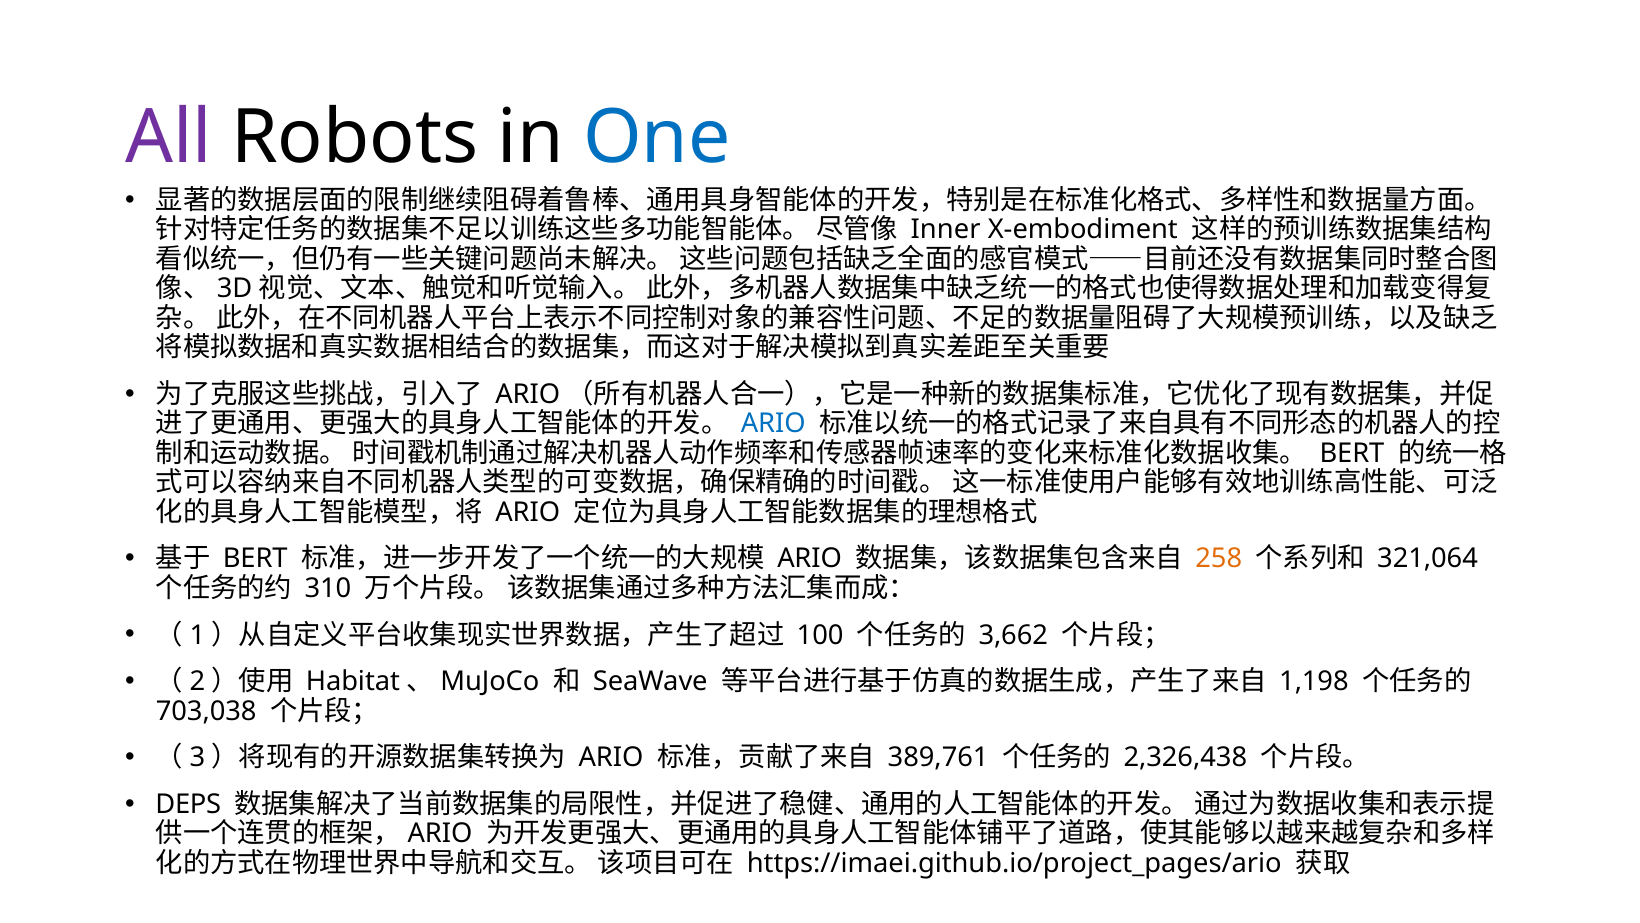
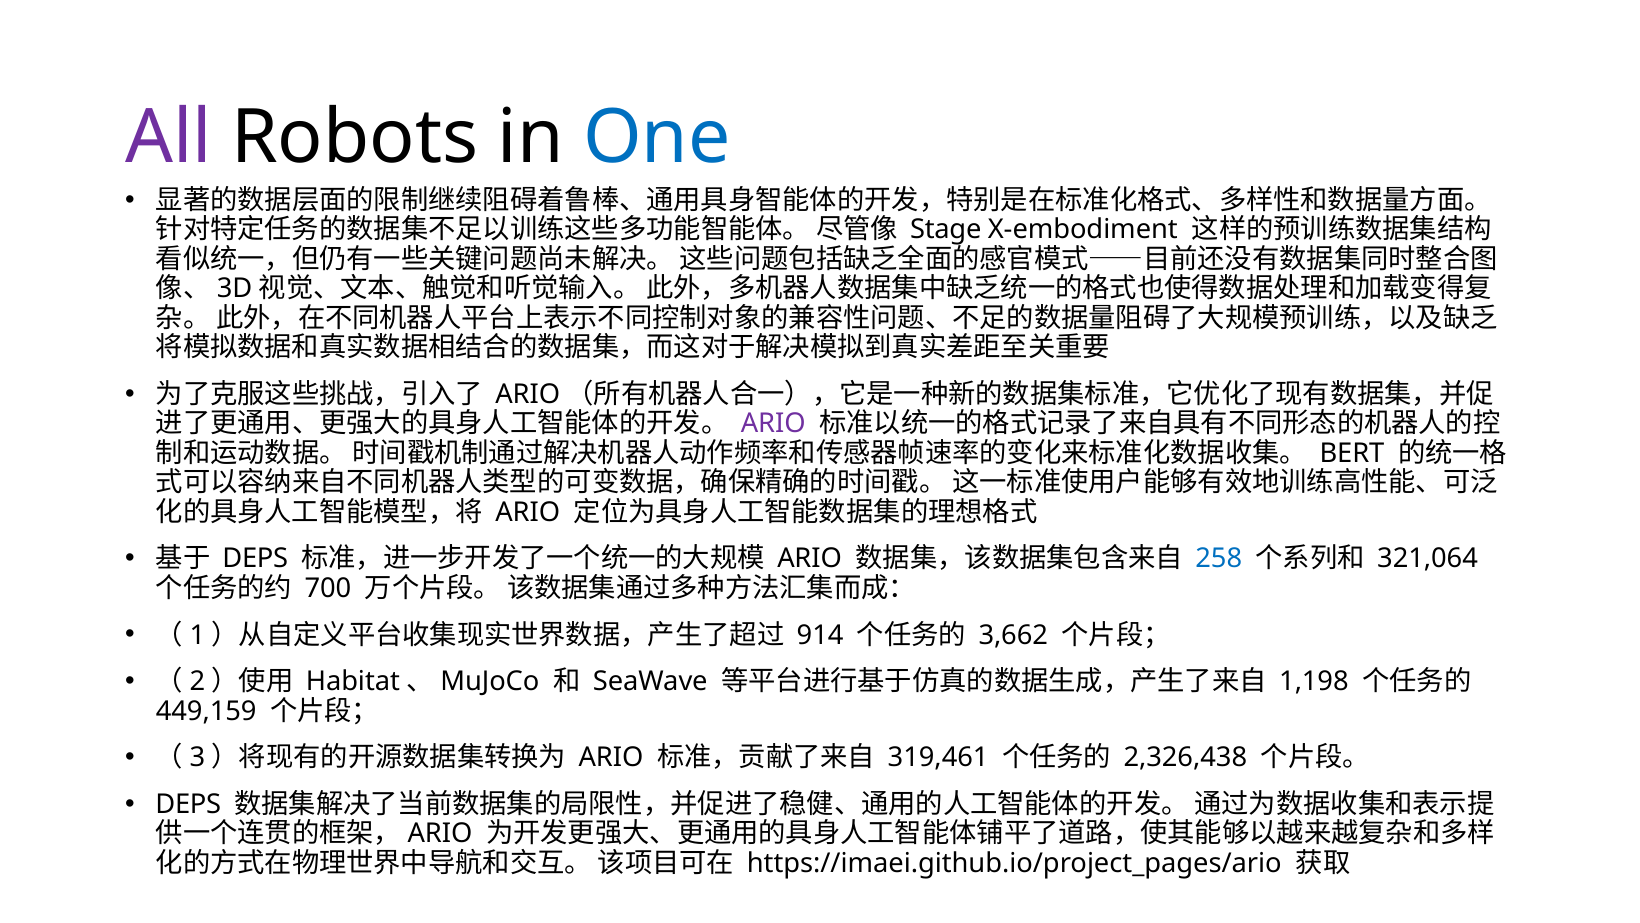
Inner: Inner -> Stage (946, 230)
ARIO colour: blue -> purple (773, 424)
BERT: BERT -> DEPS (255, 559)
258 colour: orange -> blue (1219, 559)
310: 310 -> 700 (328, 588)
100: 100 -> 914 (820, 635)
703,038: 703,038 -> 449,159 (206, 711)
389,761: 389,761 -> 319,461 (938, 757)
